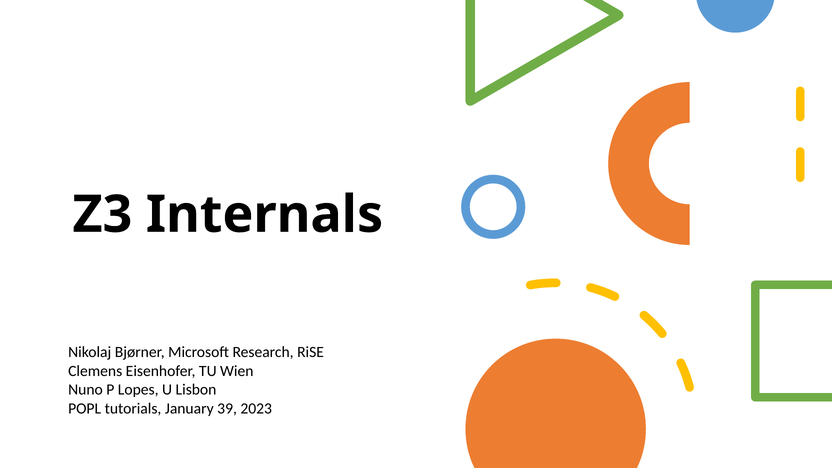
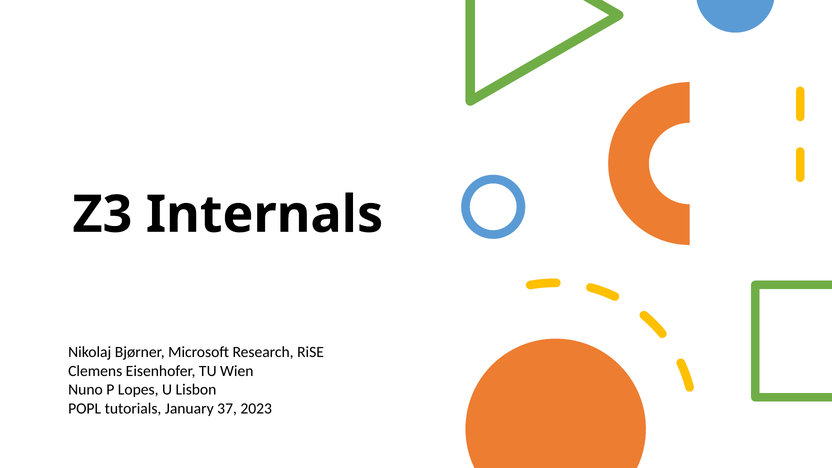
39: 39 -> 37 (227, 409)
